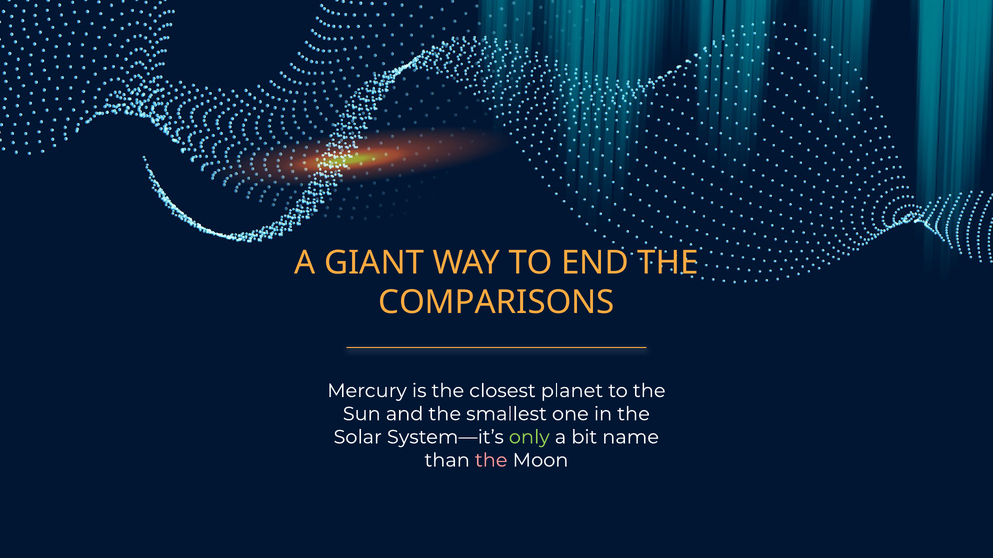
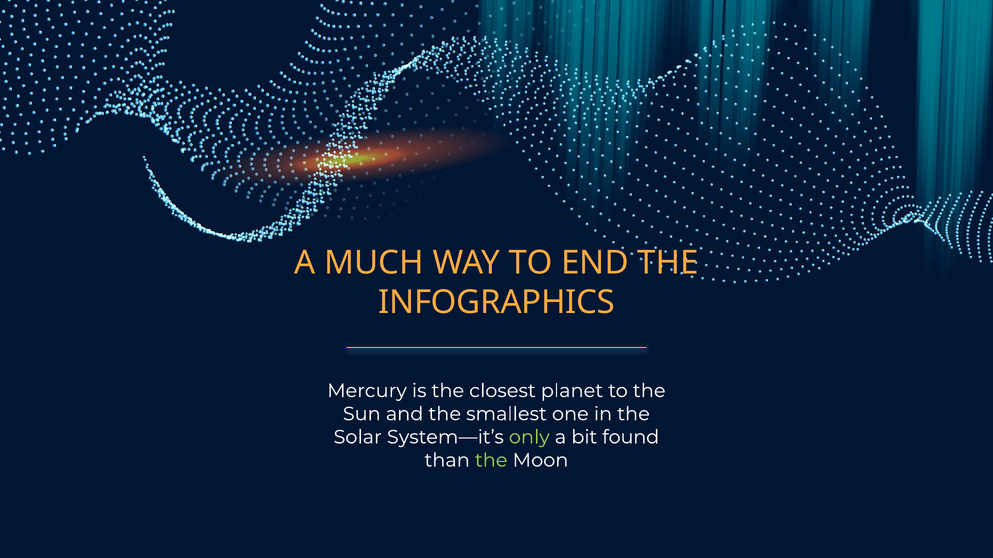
GIANT: GIANT -> MUCH (374, 263)
COMPARISONS: COMPARISONS -> INFOGRAPHICS (497, 303)
name: name -> found (631, 438)
the colour: pink -> light green (491, 461)
